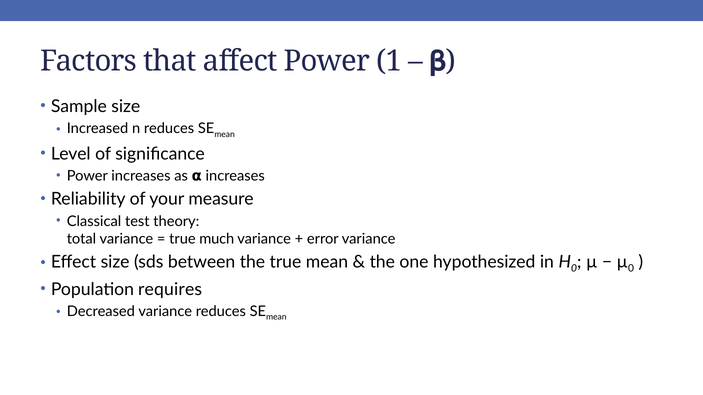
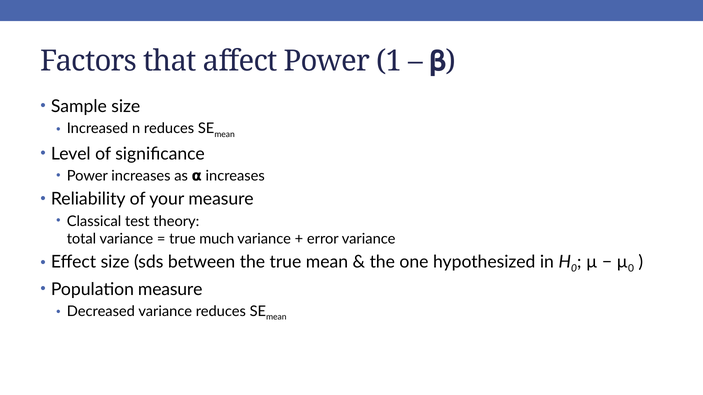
Population requires: requires -> measure (170, 290)
